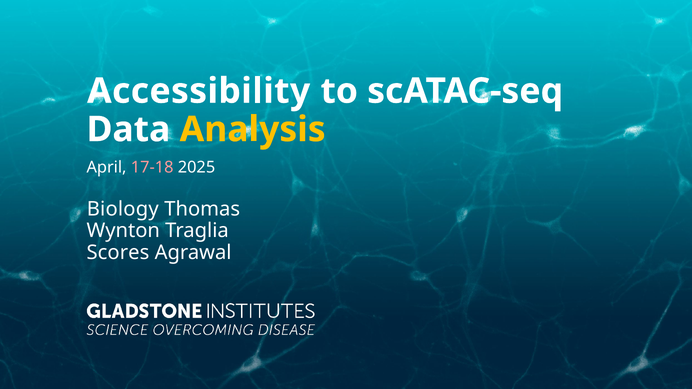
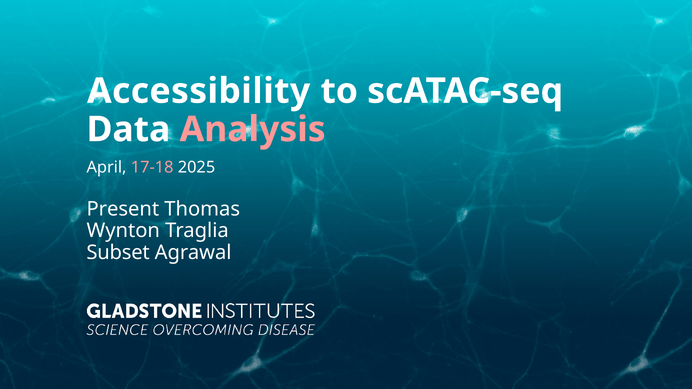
Analysis colour: yellow -> pink (253, 130)
Biology: Biology -> Present (123, 209)
Scores: Scores -> Subset (118, 253)
